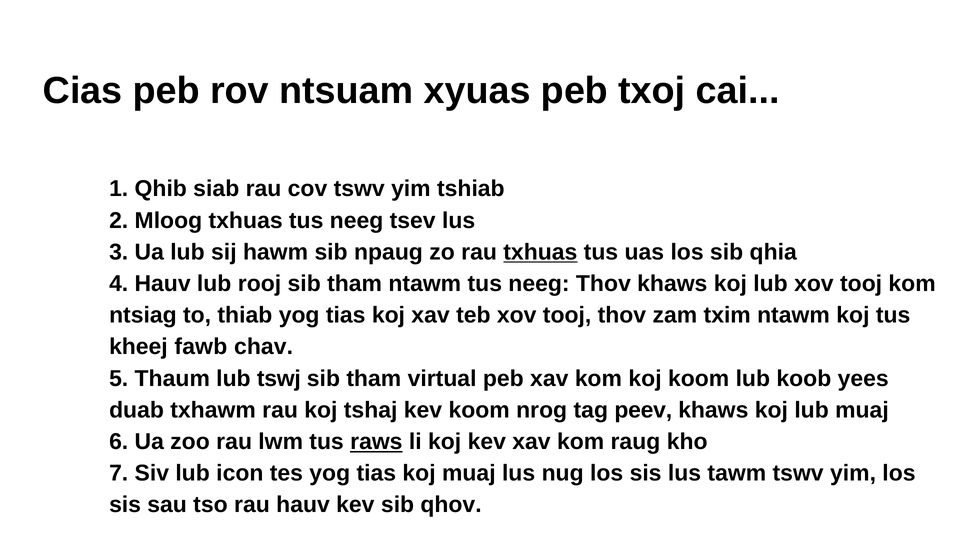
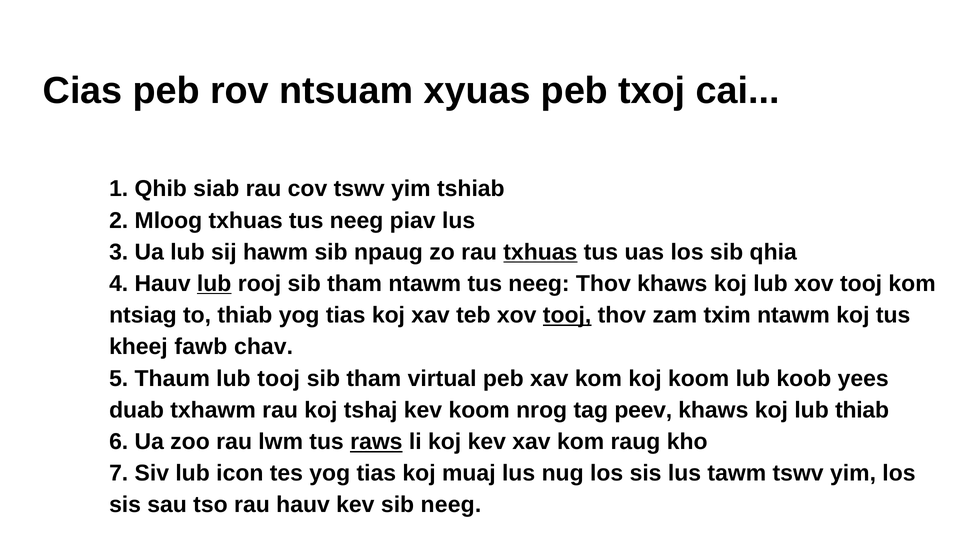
tsev: tsev -> piav (413, 221)
lub underline: none -> present (214, 284)
tooj underline: none -> present (567, 315)
lub tswj: tswj -> tooj (279, 379)
lub muaj: muaj -> thiab (862, 410)
sib qhov: qhov -> neeg (451, 505)
